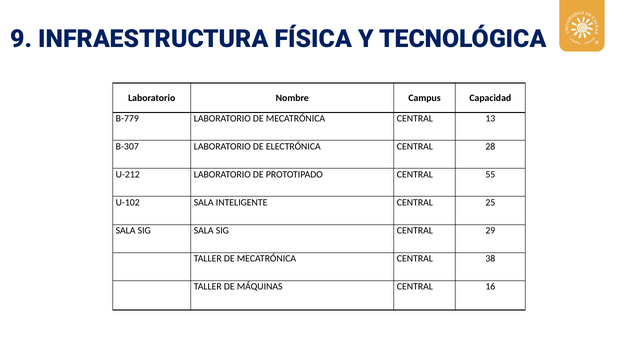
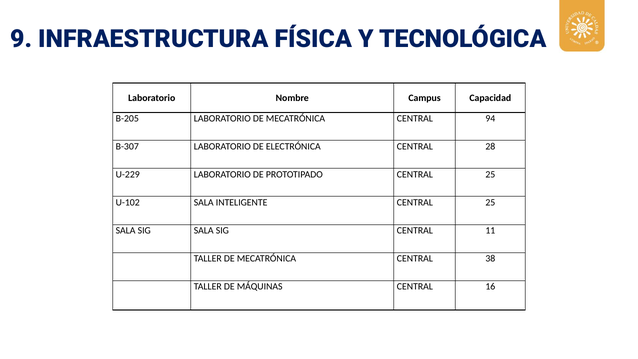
B-779: B-779 -> B-205 (127, 119)
13: 13 -> 94 (490, 119)
U-212: U-212 -> U-229 (128, 175)
PROTOTIPADO CENTRAL 55: 55 -> 25 (490, 175)
29: 29 -> 11 (490, 231)
